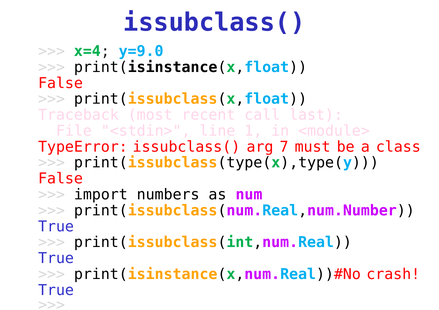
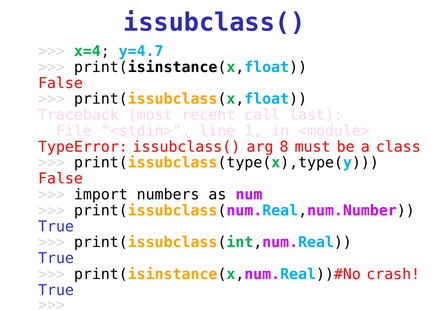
y=9.0: y=9.0 -> y=4.7 (141, 51)
7: 7 -> 8 (284, 146)
